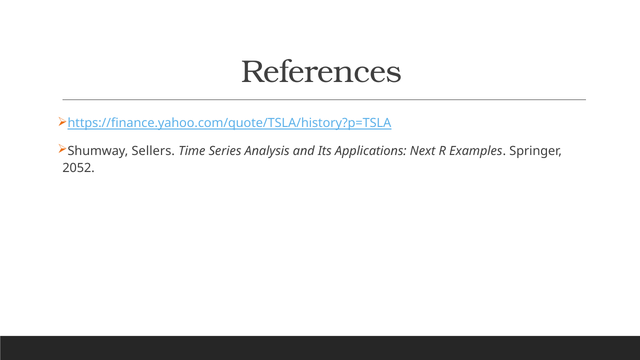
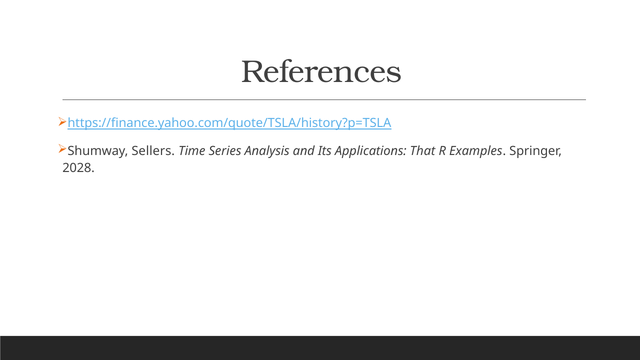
Next: Next -> That (423, 151)
2052: 2052 -> 2028 (79, 168)
